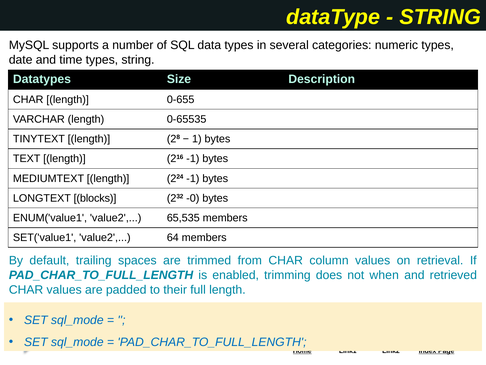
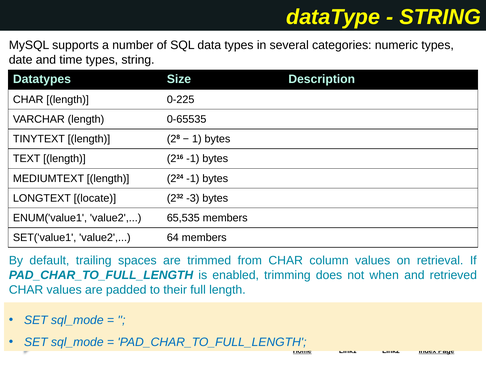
0-655: 0-655 -> 0-225 (181, 99)
blocks: blocks -> locate (95, 198)
-0: -0 -> -3 (193, 198)
